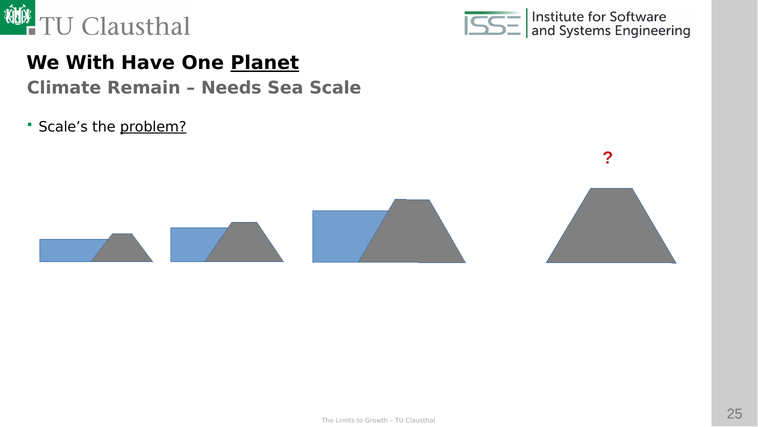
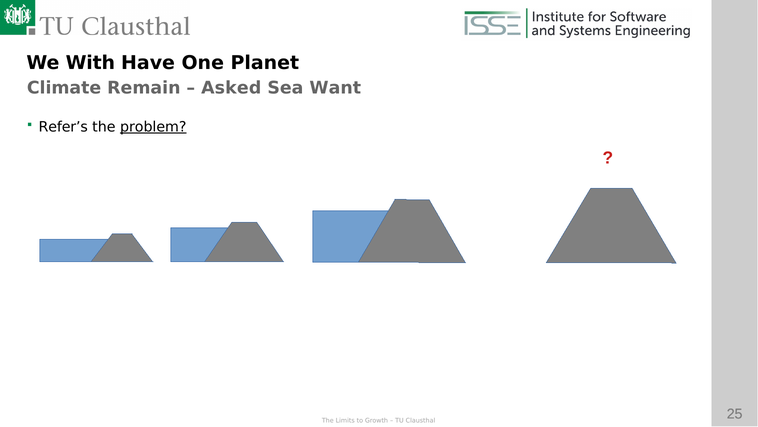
Planet underline: present -> none (265, 63)
Needs: Needs -> Asked (231, 88)
Scale: Scale -> Want (335, 88)
Scale’s: Scale’s -> Refer’s (63, 127)
